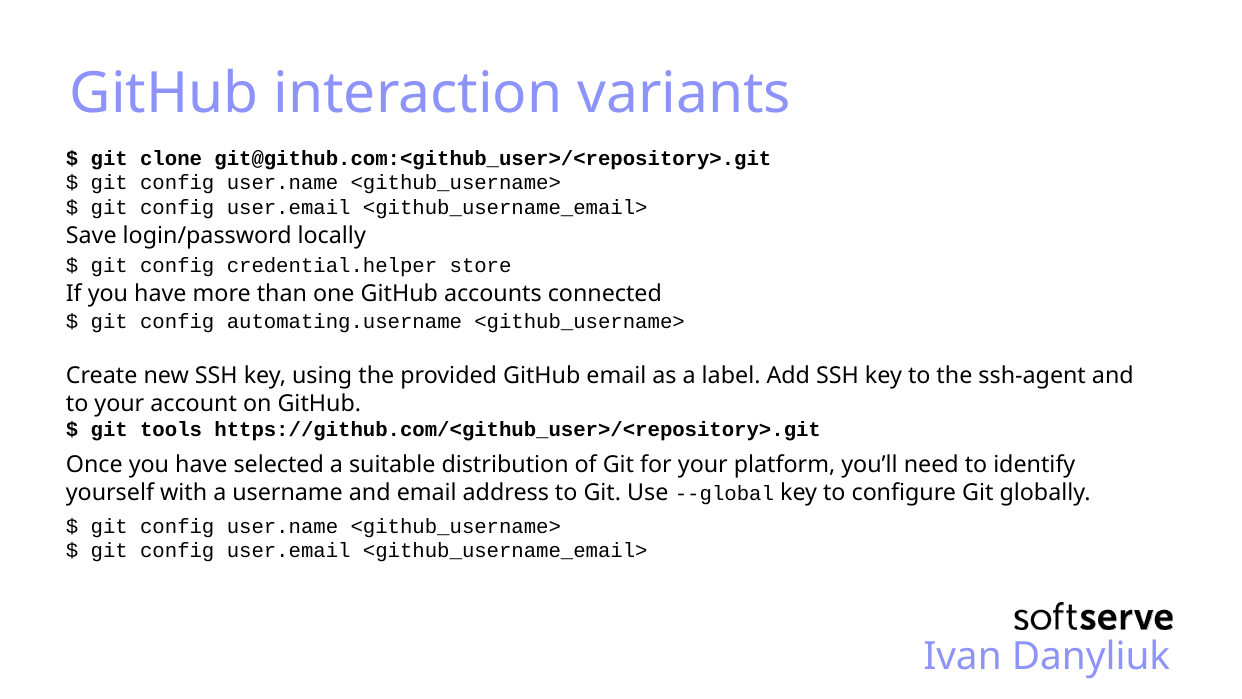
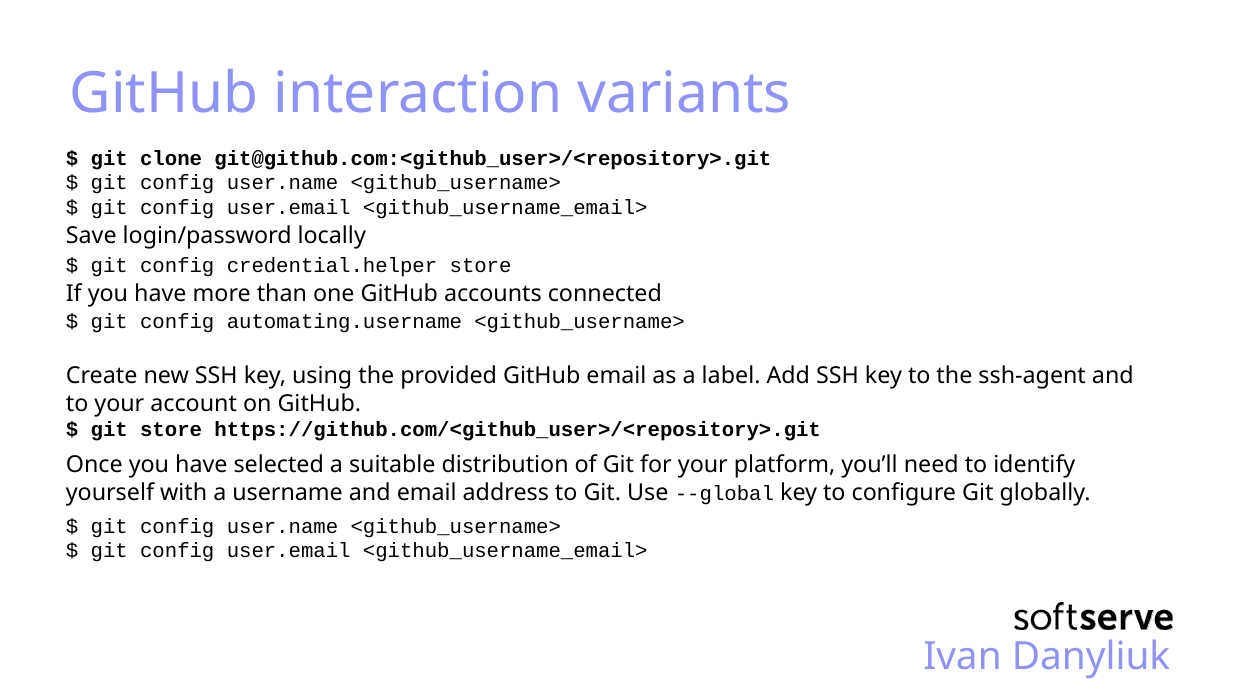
git tools: tools -> store (171, 430)
